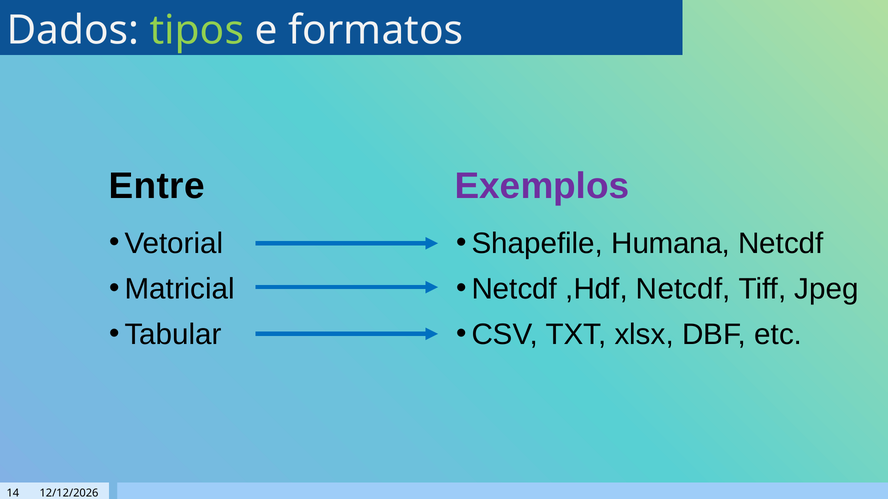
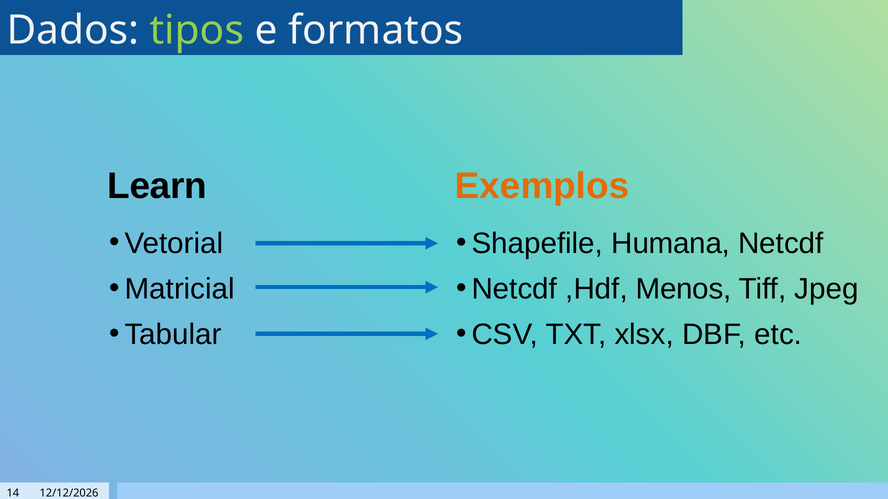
Entre: Entre -> Learn (157, 186)
Exemplos colour: purple -> orange (542, 186)
,Hdf Netcdf: Netcdf -> Menos (684, 289)
